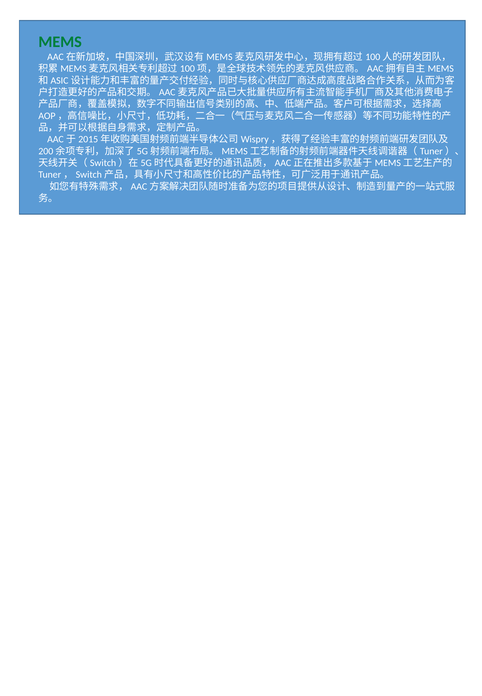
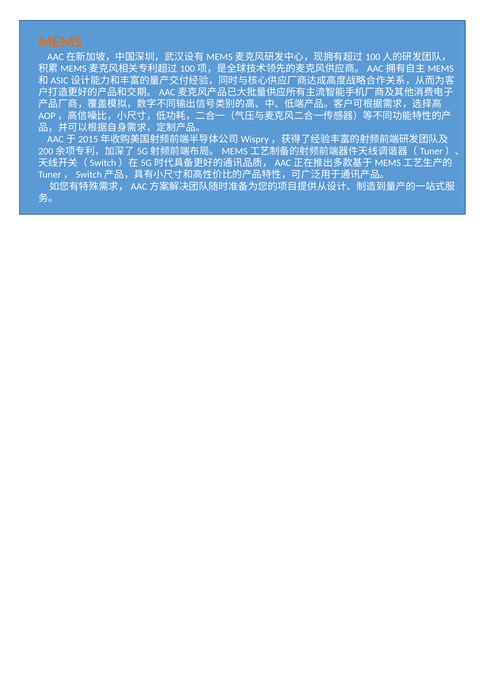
MEMS colour: green -> orange (60, 42)
